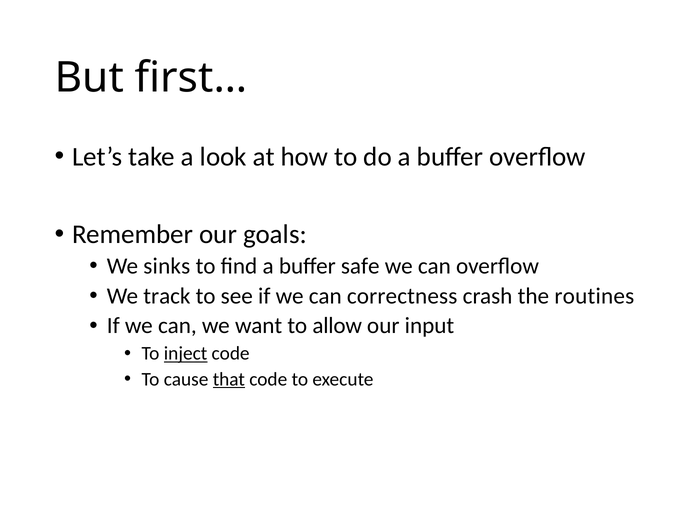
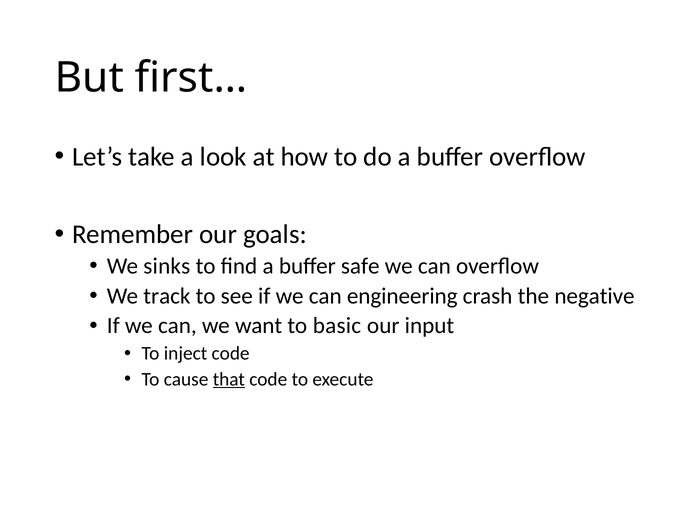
correctness: correctness -> engineering (402, 296)
routines: routines -> negative (594, 296)
allow: allow -> basic (337, 326)
inject underline: present -> none (186, 354)
